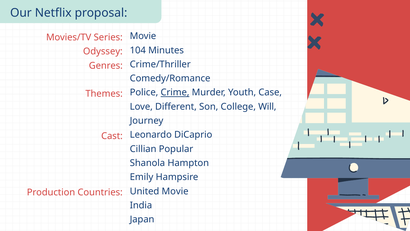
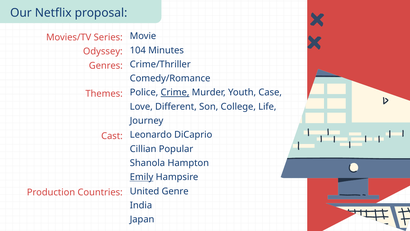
Will: Will -> Life (267, 106)
Emily underline: none -> present (142, 177)
United Movie: Movie -> Genre (175, 191)
